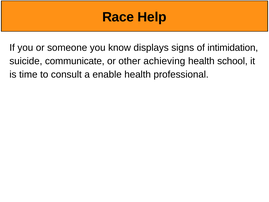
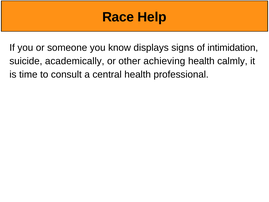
communicate: communicate -> academically (75, 61)
school: school -> calmly (232, 61)
enable: enable -> central (107, 74)
